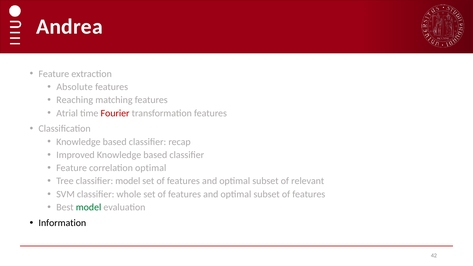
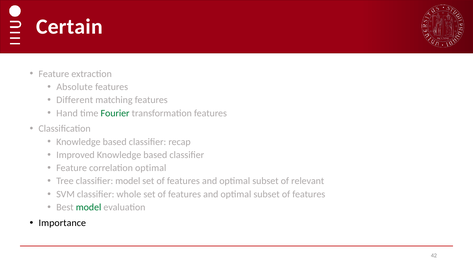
Andrea: Andrea -> Certain (69, 27)
Reaching: Reaching -> Different (75, 100)
Atrial: Atrial -> Hand (67, 113)
Fourier colour: red -> green (115, 113)
Information: Information -> Importance (62, 223)
